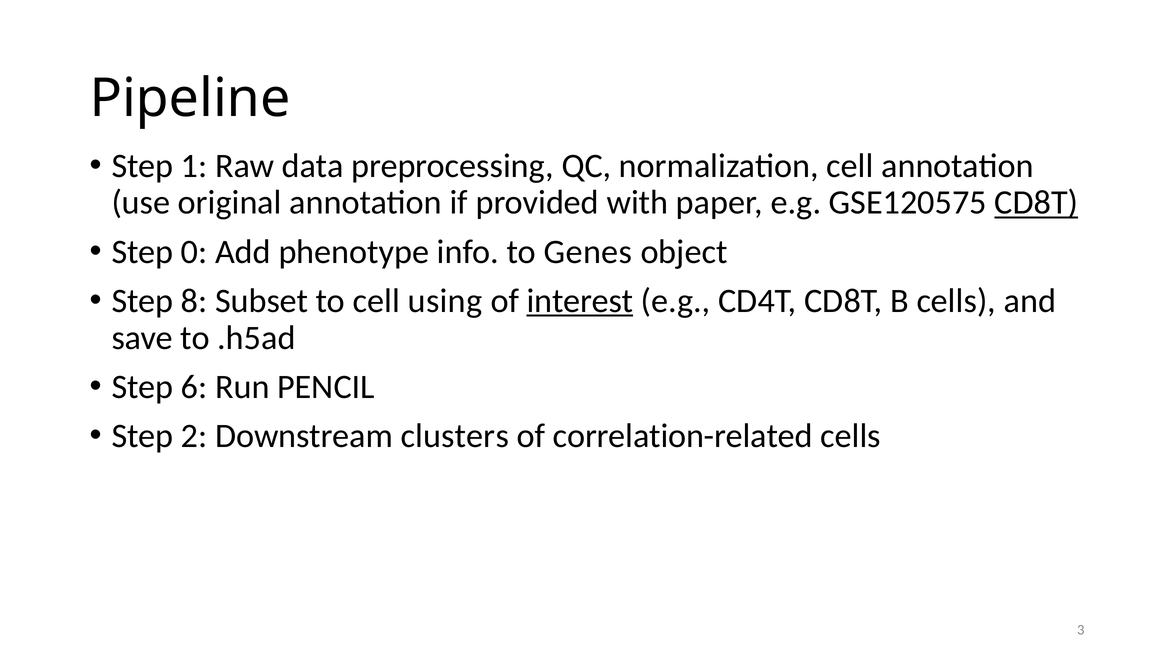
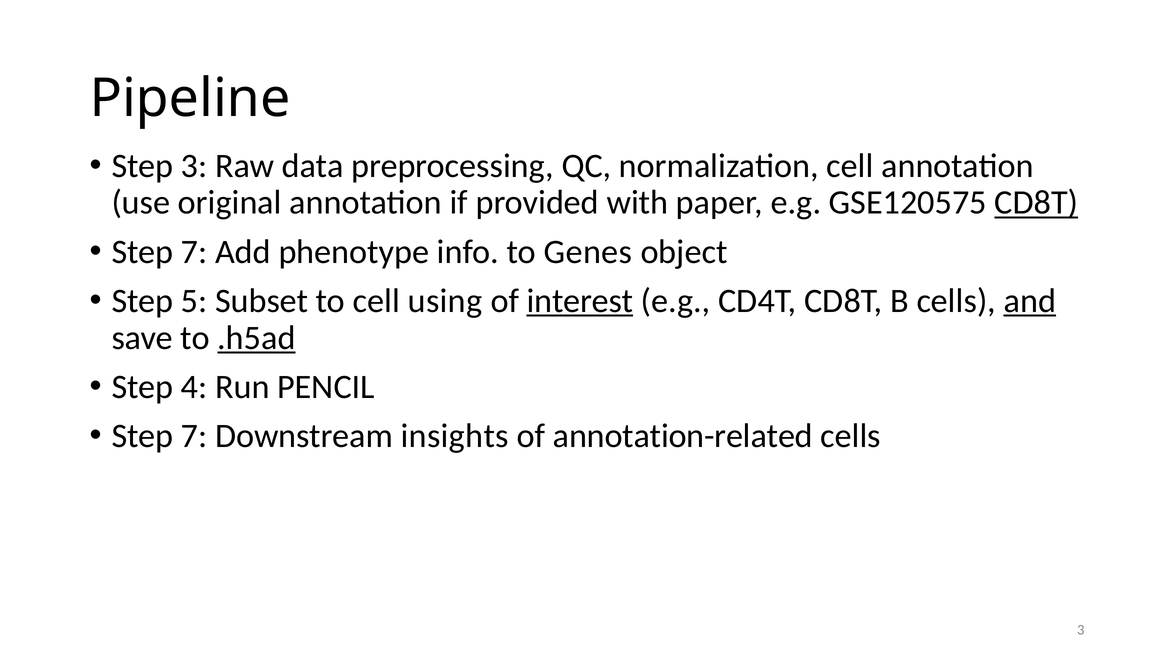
Step 1: 1 -> 3 (194, 166)
0: 0 -> 7 (194, 252)
8: 8 -> 5 (194, 301)
and underline: none -> present (1030, 301)
.h5ad underline: none -> present (256, 338)
6: 6 -> 4 (194, 387)
2: 2 -> 7 (194, 436)
clusters: clusters -> insights (455, 436)
correlation-related: correlation-related -> annotation-related (683, 436)
